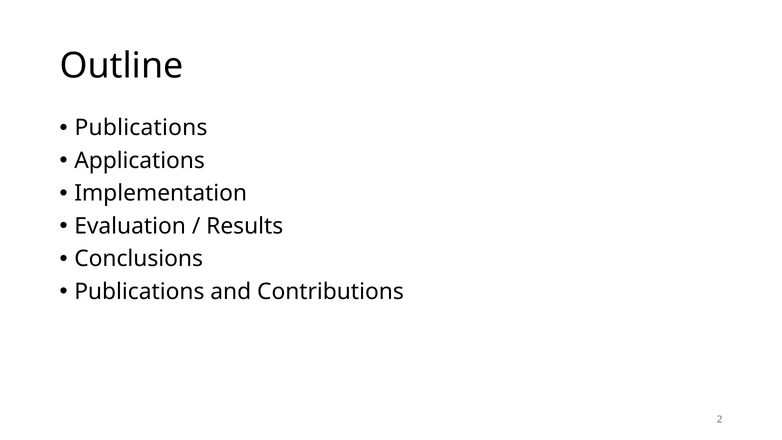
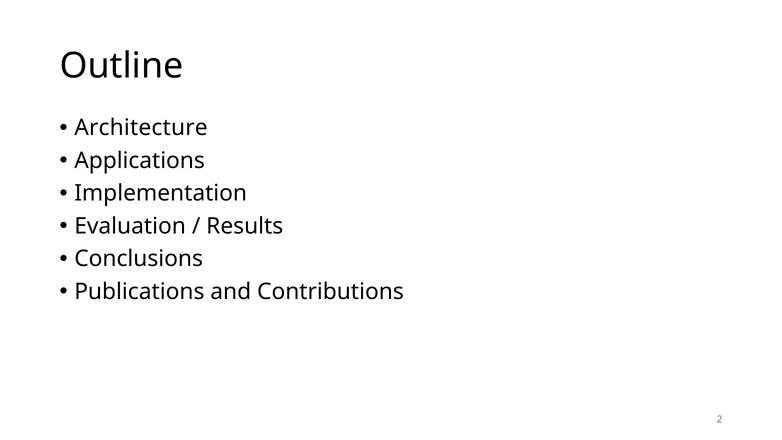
Publications: Publications -> Architecture (141, 128)
